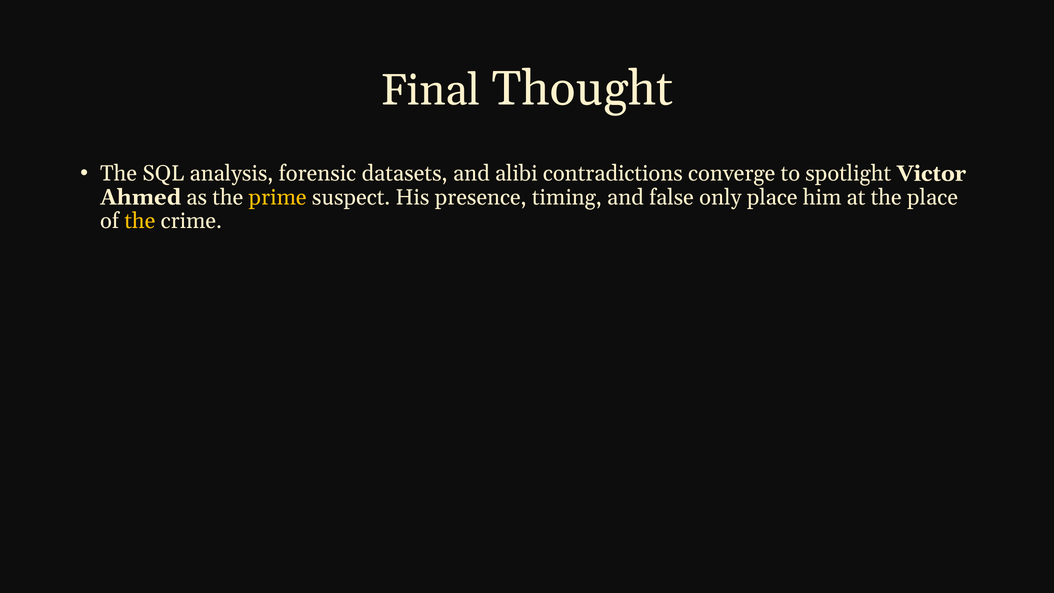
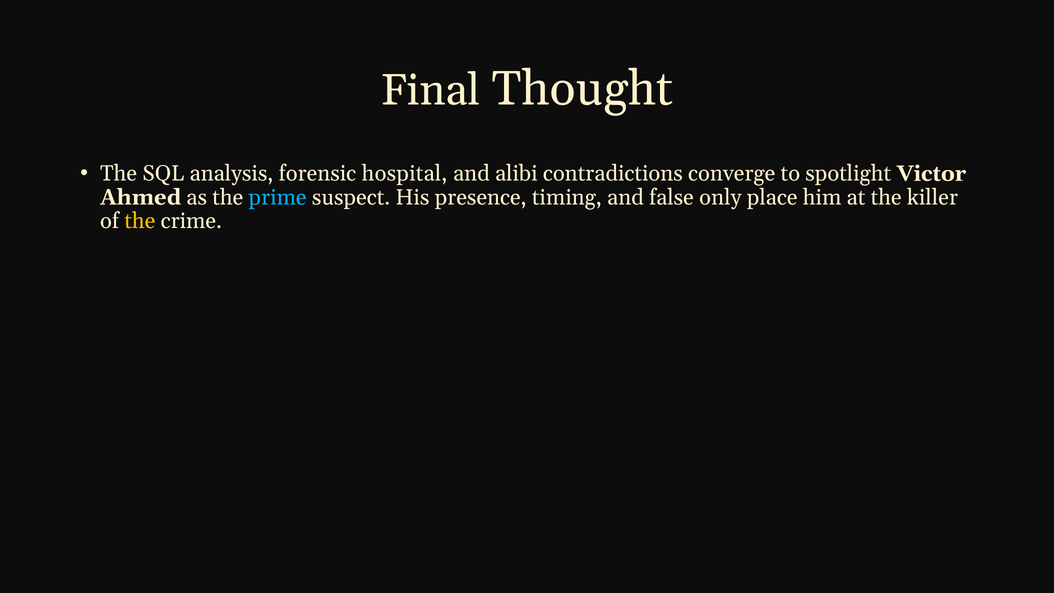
datasets: datasets -> hospital (405, 174)
prime colour: yellow -> light blue (278, 197)
the place: place -> killer (933, 197)
